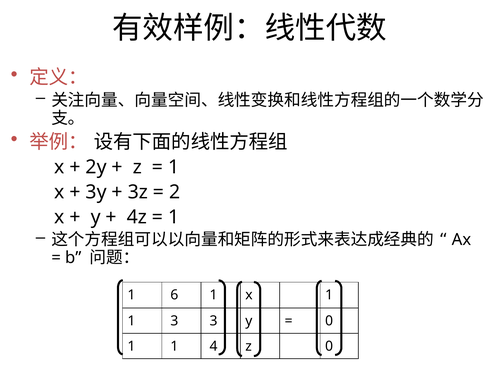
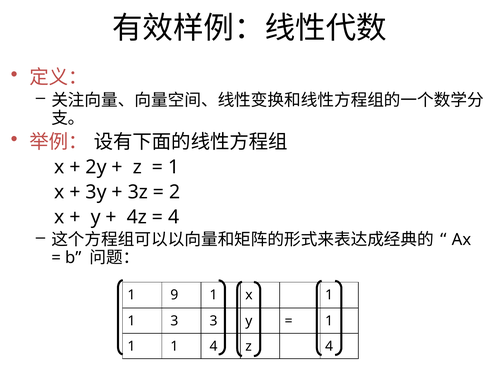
1: 1 -> 4 (174, 217)
6: 6 -> 9 (174, 294)
0: 0 -> 1 (329, 320)
z 0: 0 -> 4 (329, 345)
